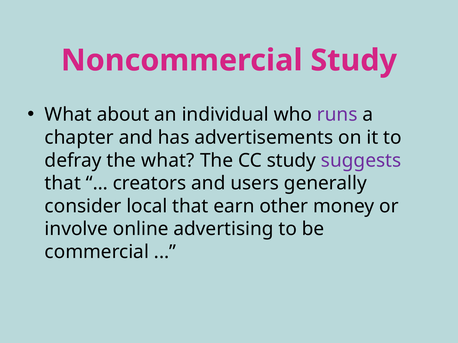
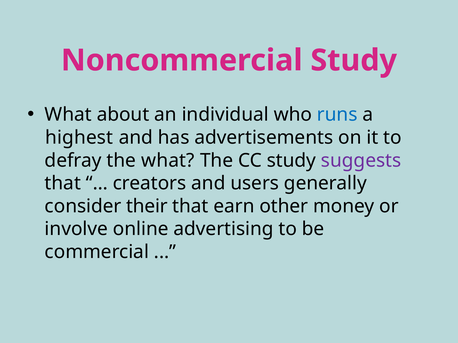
runs colour: purple -> blue (337, 115)
chapter: chapter -> highest (79, 138)
local: local -> their (147, 206)
